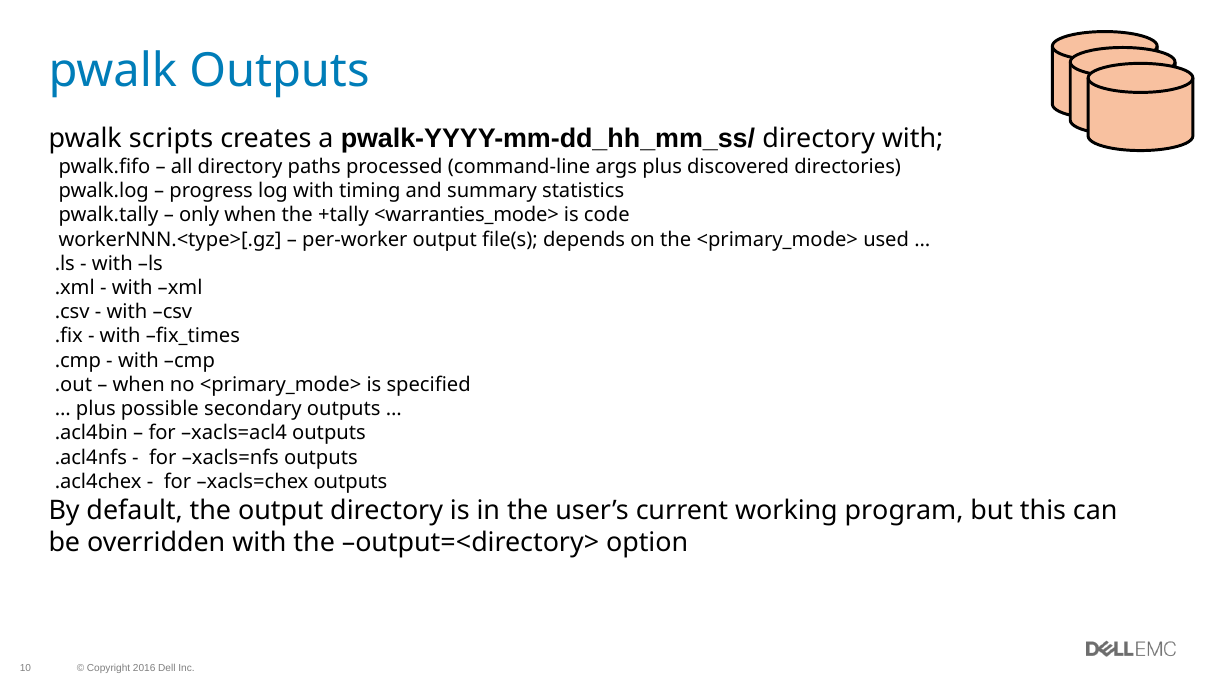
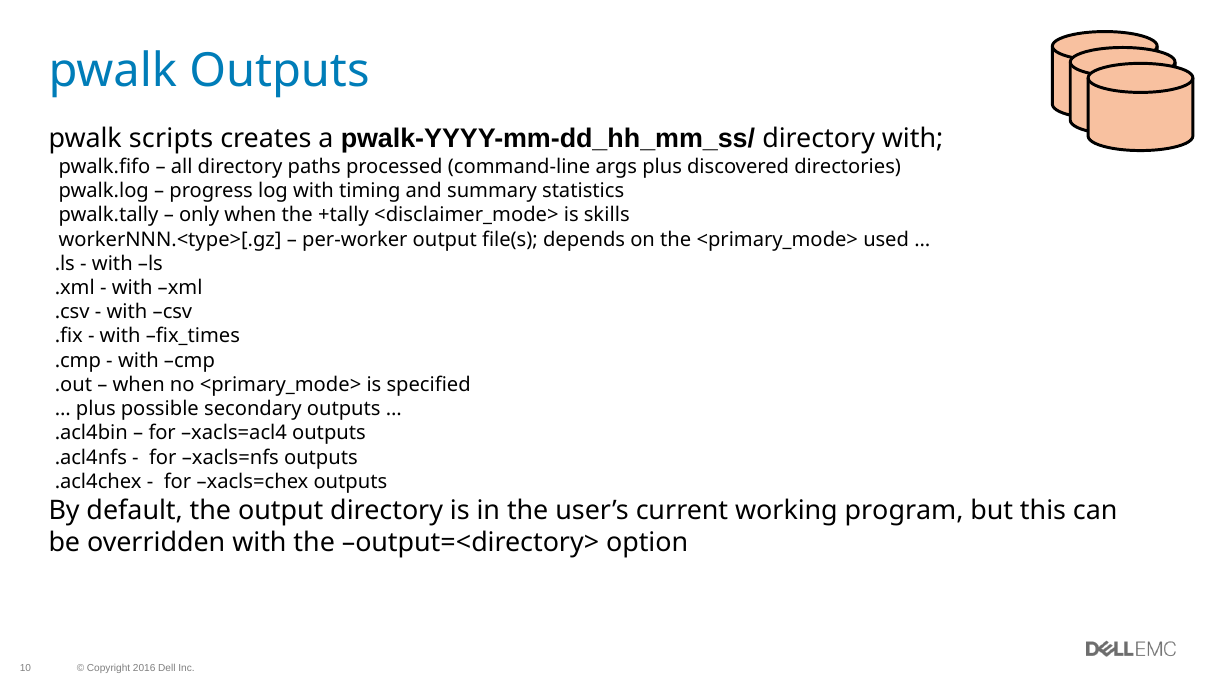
<warranties_mode>: <warranties_mode> -> <disclaimer_mode> (466, 215)
code: code -> skills (607, 215)
